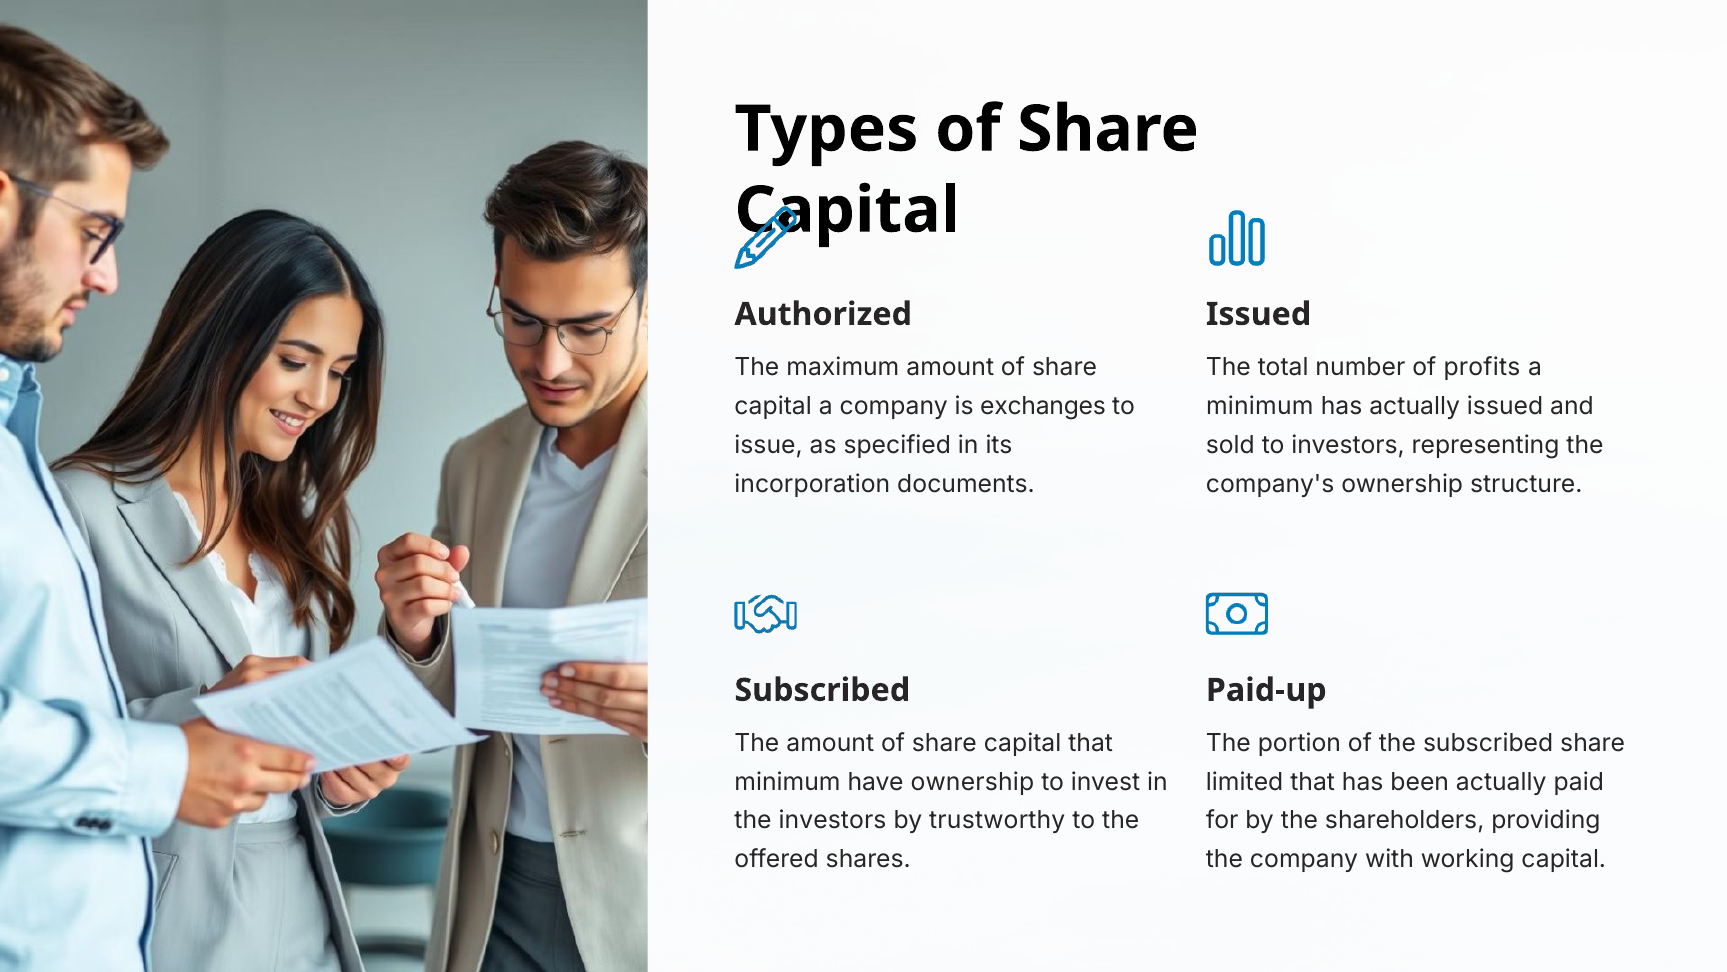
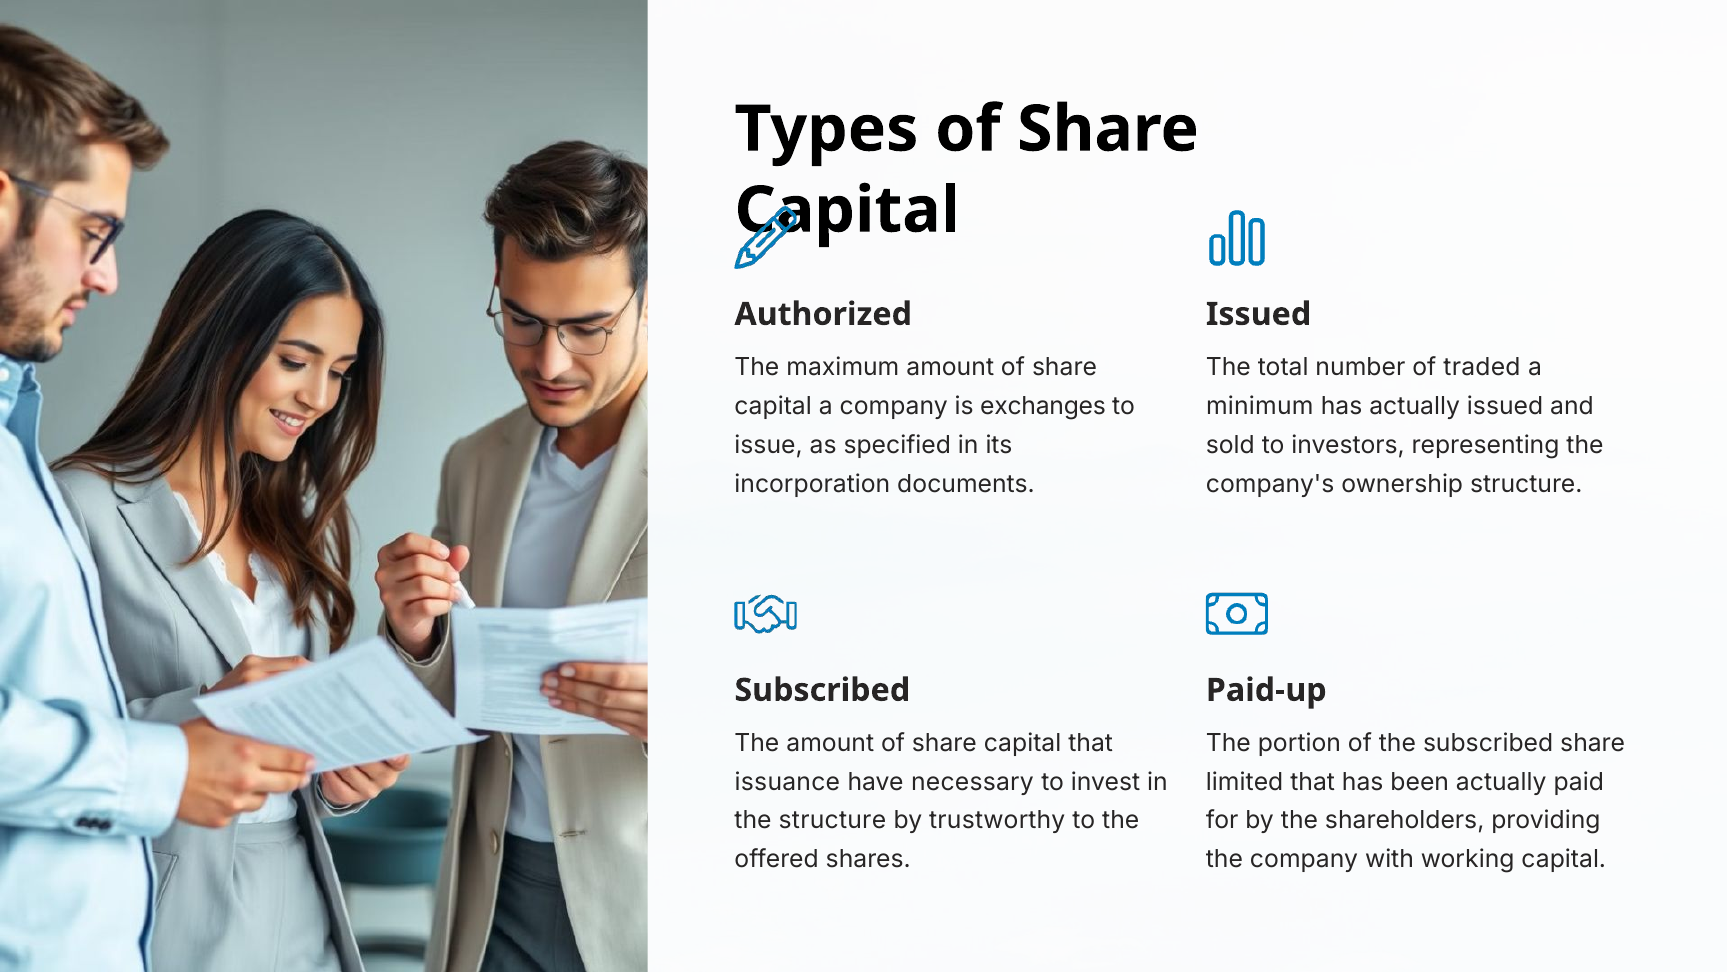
profits: profits -> traded (1482, 367)
minimum: minimum -> issuance (787, 781)
have ownership: ownership -> necessary (972, 781)
the investors: investors -> structure (832, 820)
